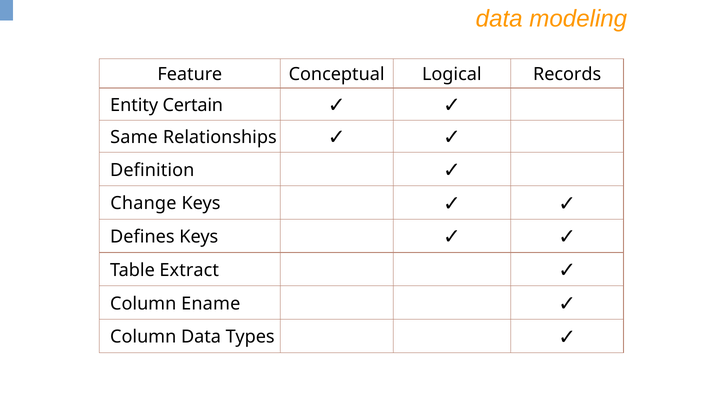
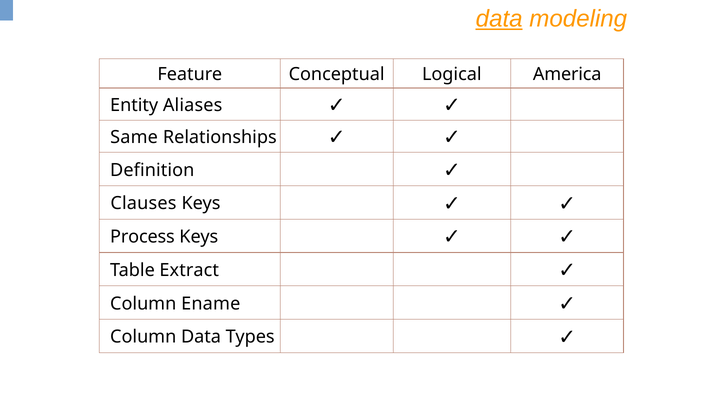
data underline: none -> present (499, 19)
Records: Records -> America (567, 74)
Certain: Certain -> Aliases (193, 105)
Change: Change -> Clauses (143, 203)
Defines: Defines -> Process (142, 237)
